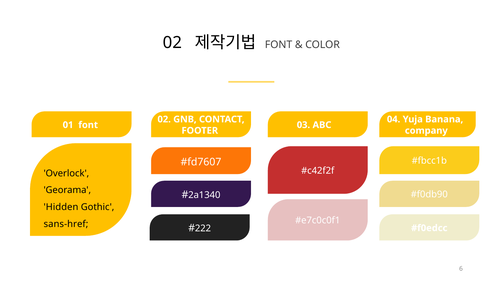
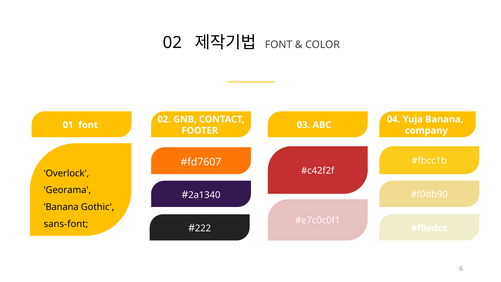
Hidden: Hidden -> Banana (61, 207)
sans-href: sans-href -> sans-font (66, 224)
